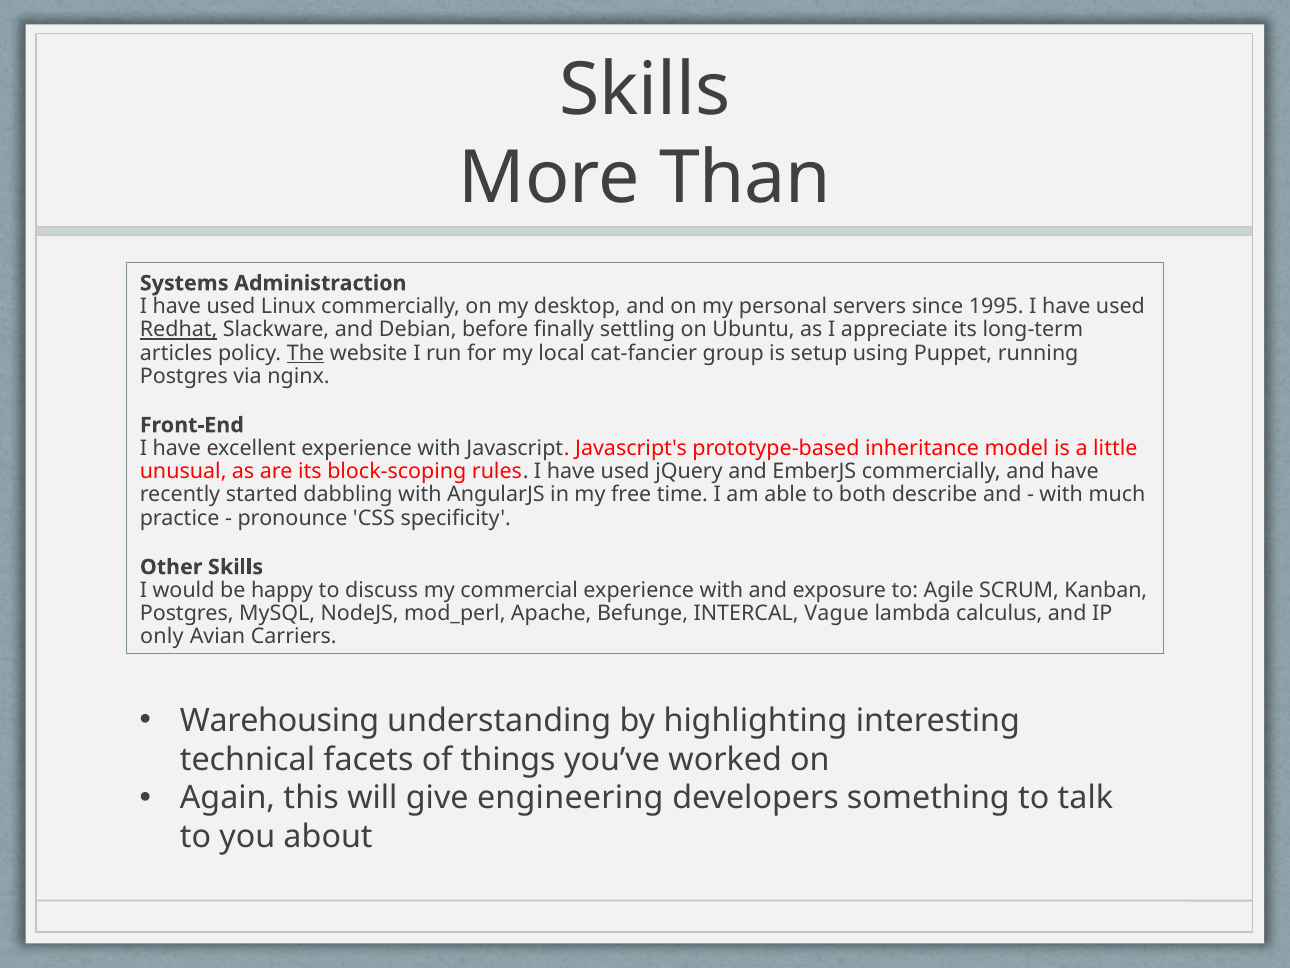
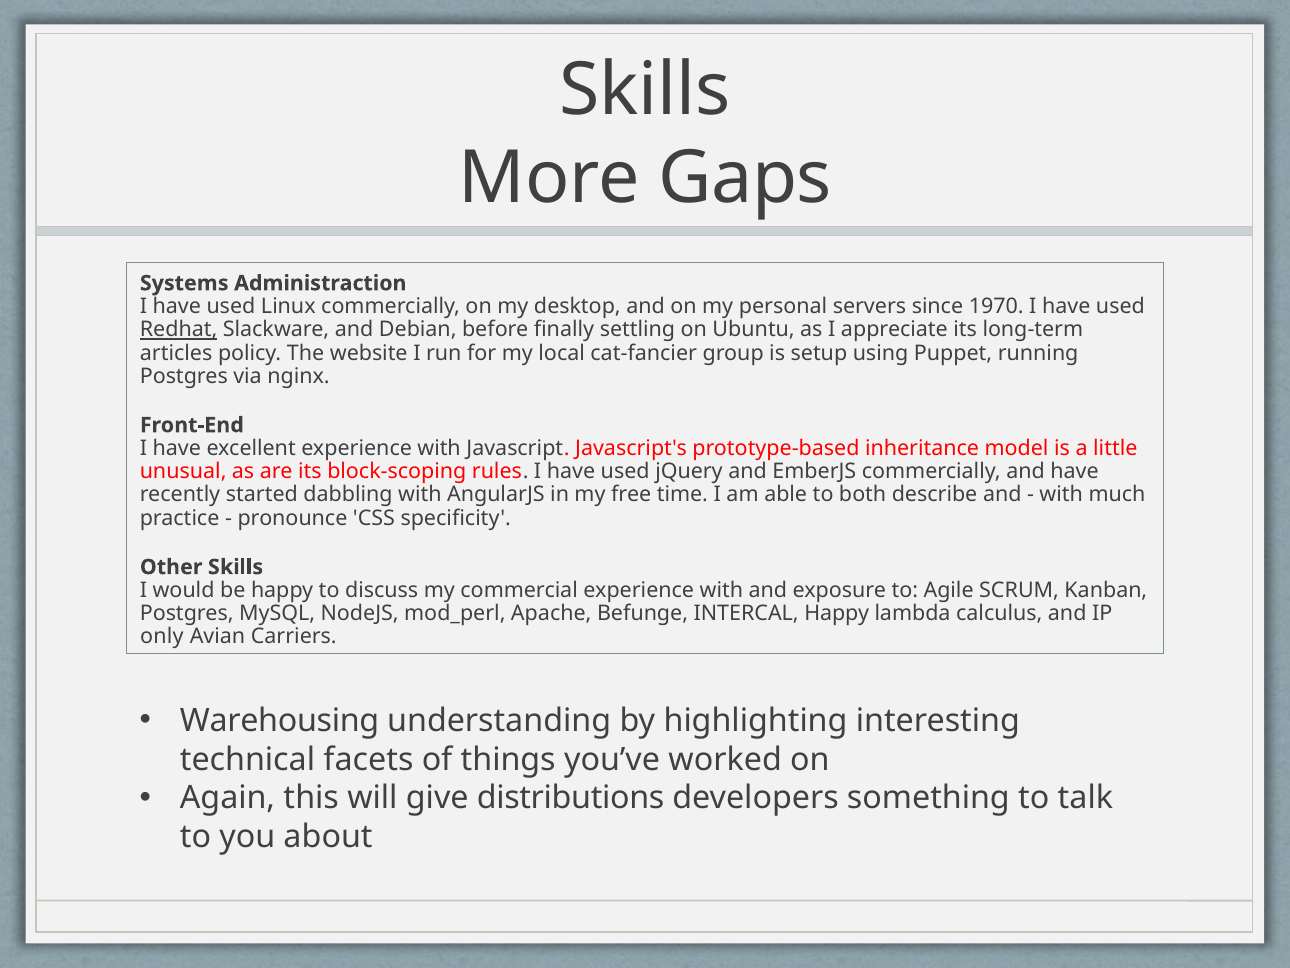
Than: Than -> Gaps (745, 178)
1995: 1995 -> 1970 (996, 306)
The underline: present -> none (306, 353)
INTERCAL Vague: Vague -> Happy (837, 613)
engineering: engineering -> distributions (571, 798)
